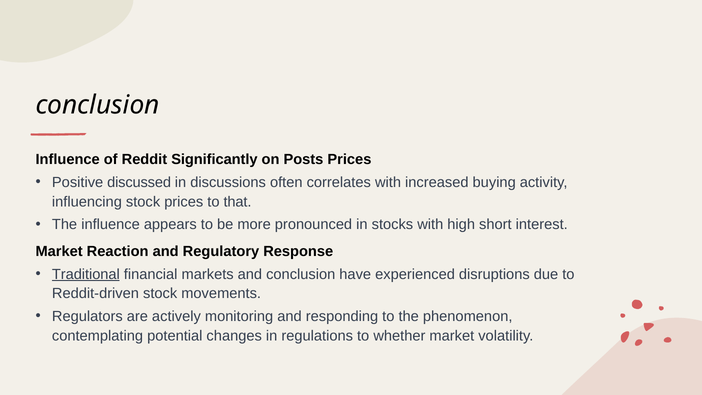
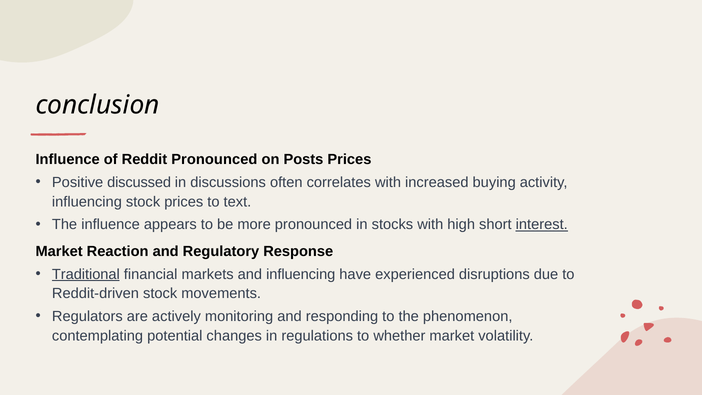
Reddit Significantly: Significantly -> Pronounced (214, 159)
that: that -> text (237, 202)
interest underline: none -> present (542, 225)
and conclusion: conclusion -> influencing (301, 274)
